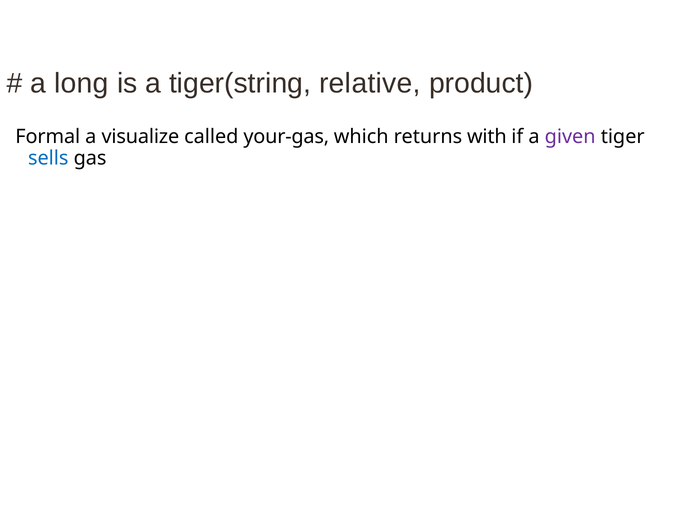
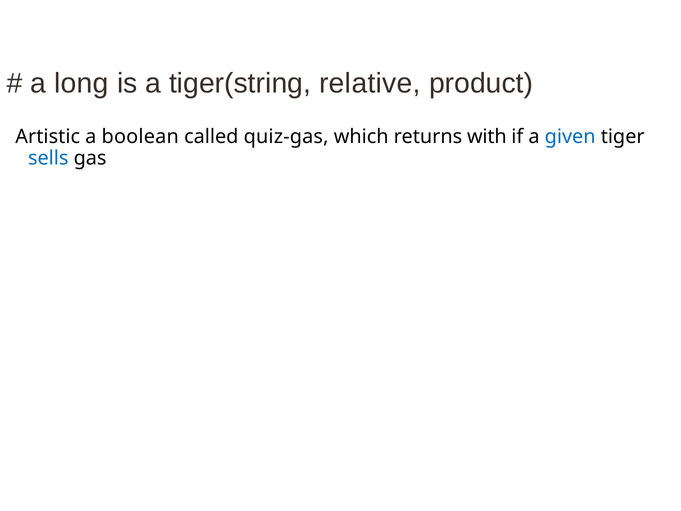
Formal: Formal -> Artistic (48, 137)
visualize: visualize -> boolean (140, 137)
your-gas: your-gas -> quiz-gas (286, 137)
given colour: purple -> blue (570, 137)
